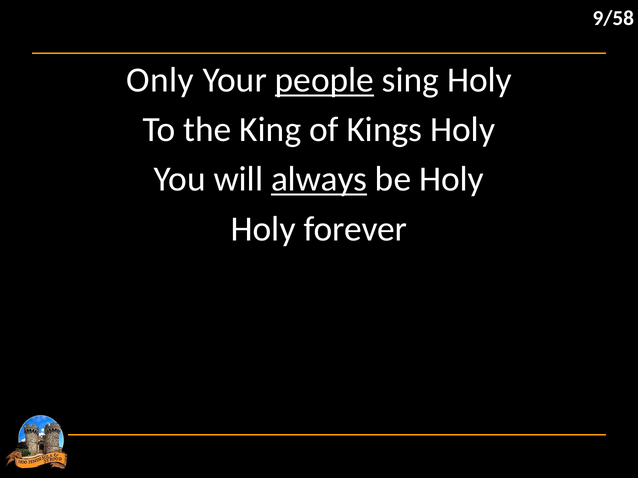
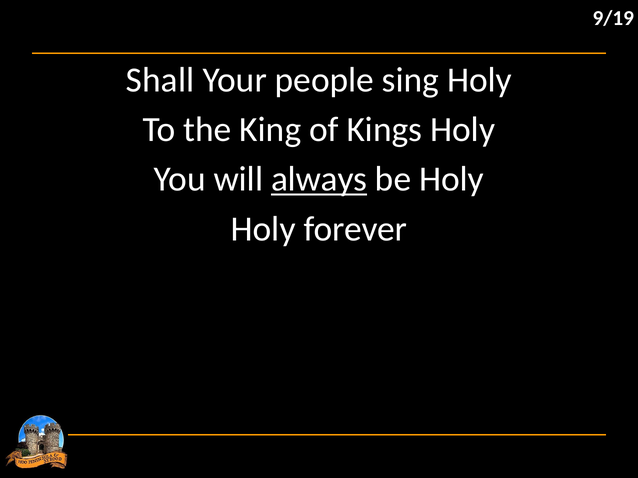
9/58: 9/58 -> 9/19 (613, 18)
Only: Only -> Shall (160, 80)
people underline: present -> none (324, 80)
